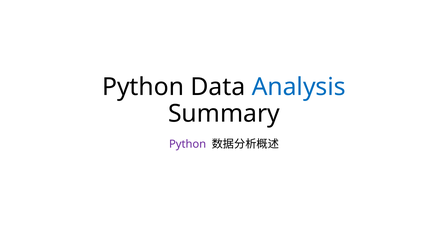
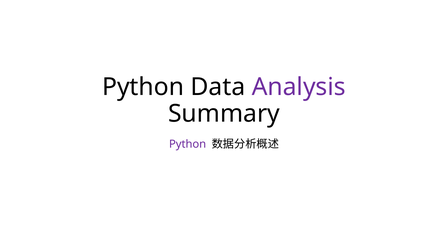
Analysis colour: blue -> purple (299, 87)
